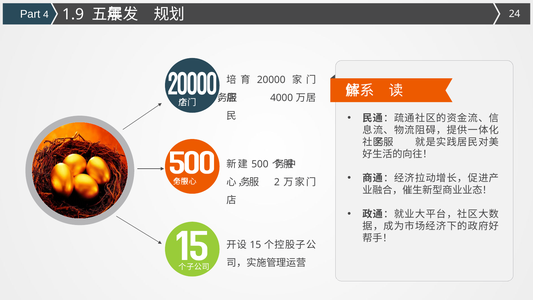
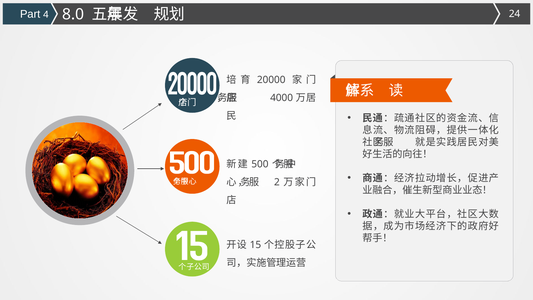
1.9: 1.9 -> 8.0 (73, 14)
